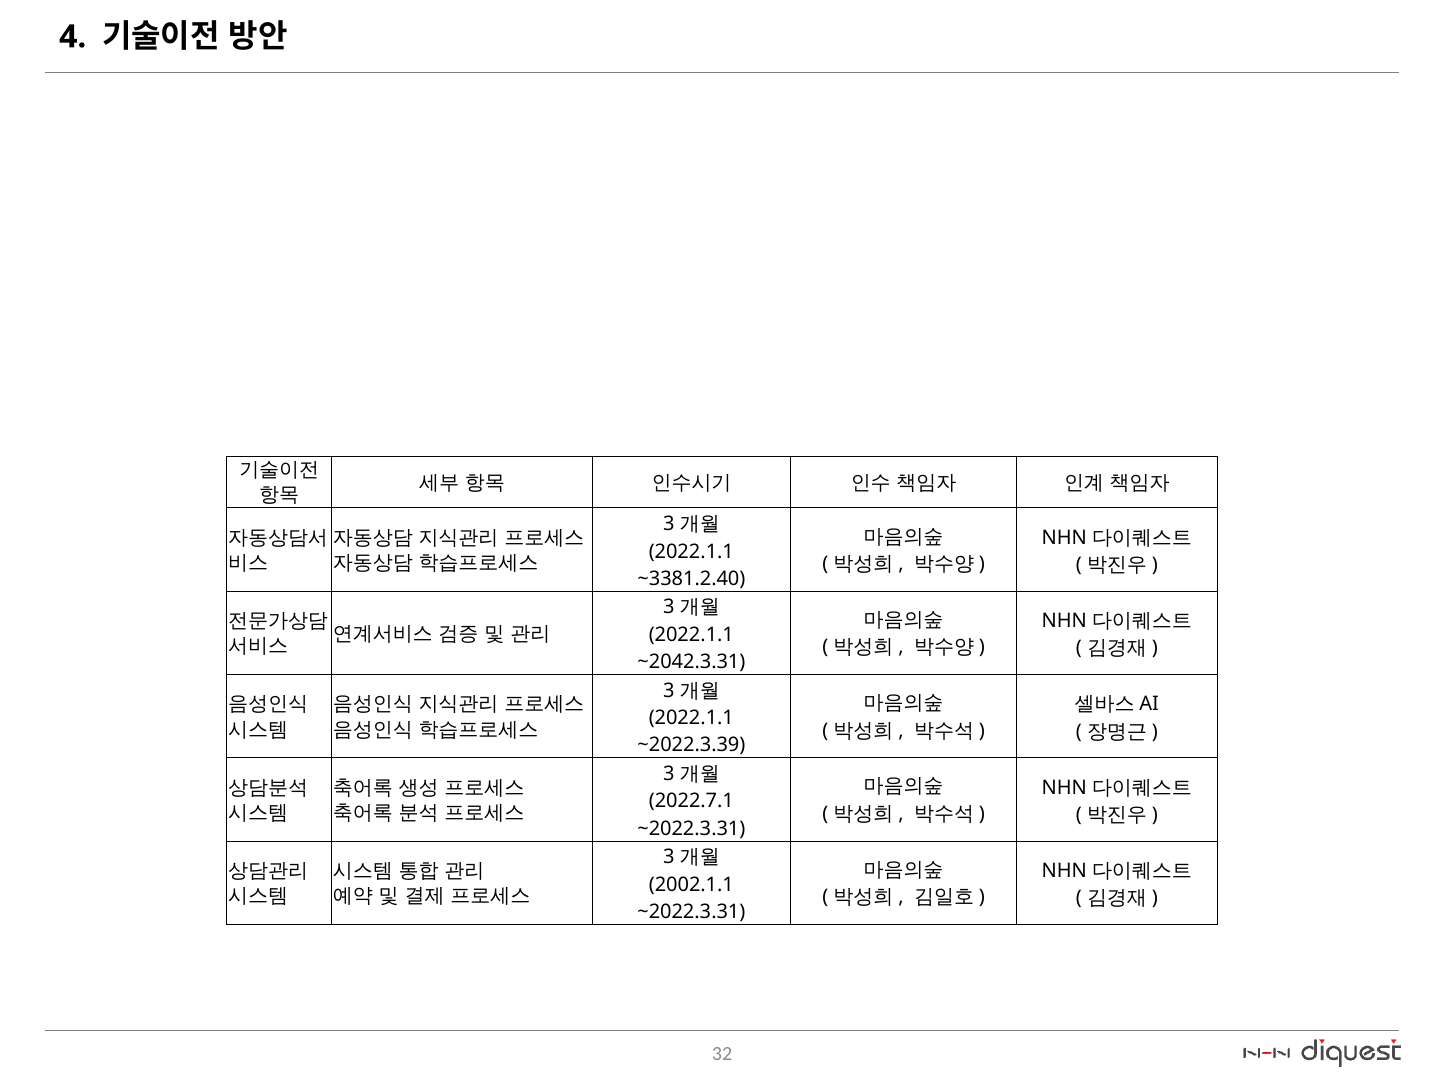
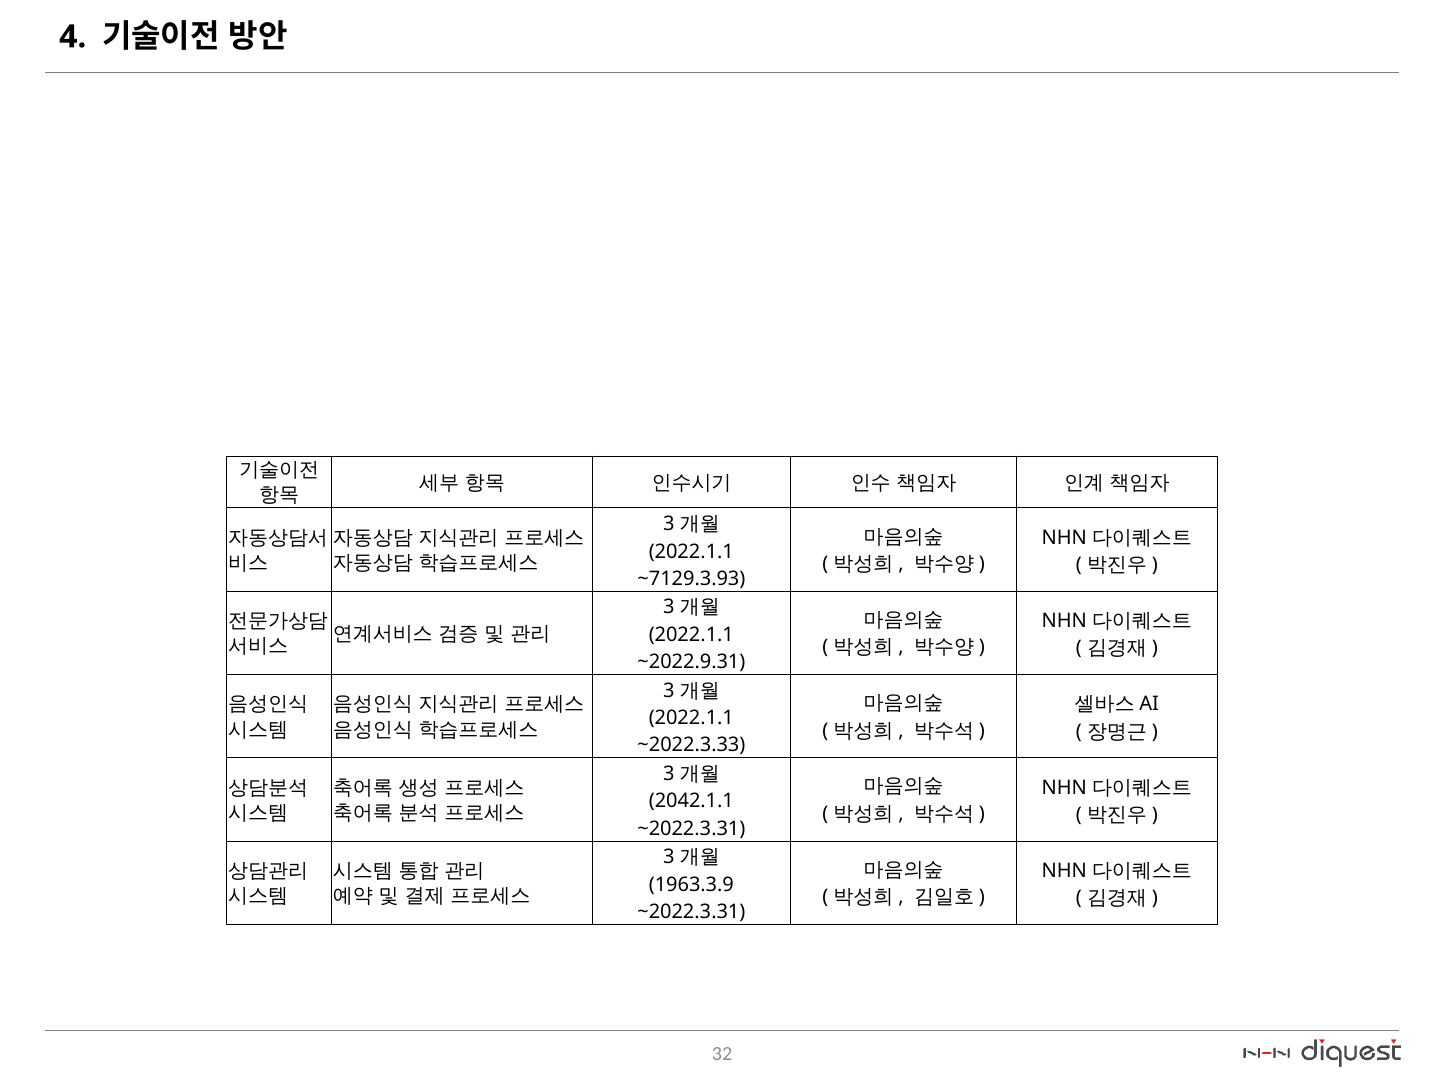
~3381.2.40: ~3381.2.40 -> ~7129.3.93 (691, 578)
~2042.3.31: ~2042.3.31 -> ~2022.9.31 (691, 662)
~2022.3.39: ~2022.3.39 -> ~2022.3.33 (691, 745)
2022.7.1: 2022.7.1 -> 2042.1.1 (691, 801)
2002.1.1: 2002.1.1 -> 1963.3.9 (691, 884)
